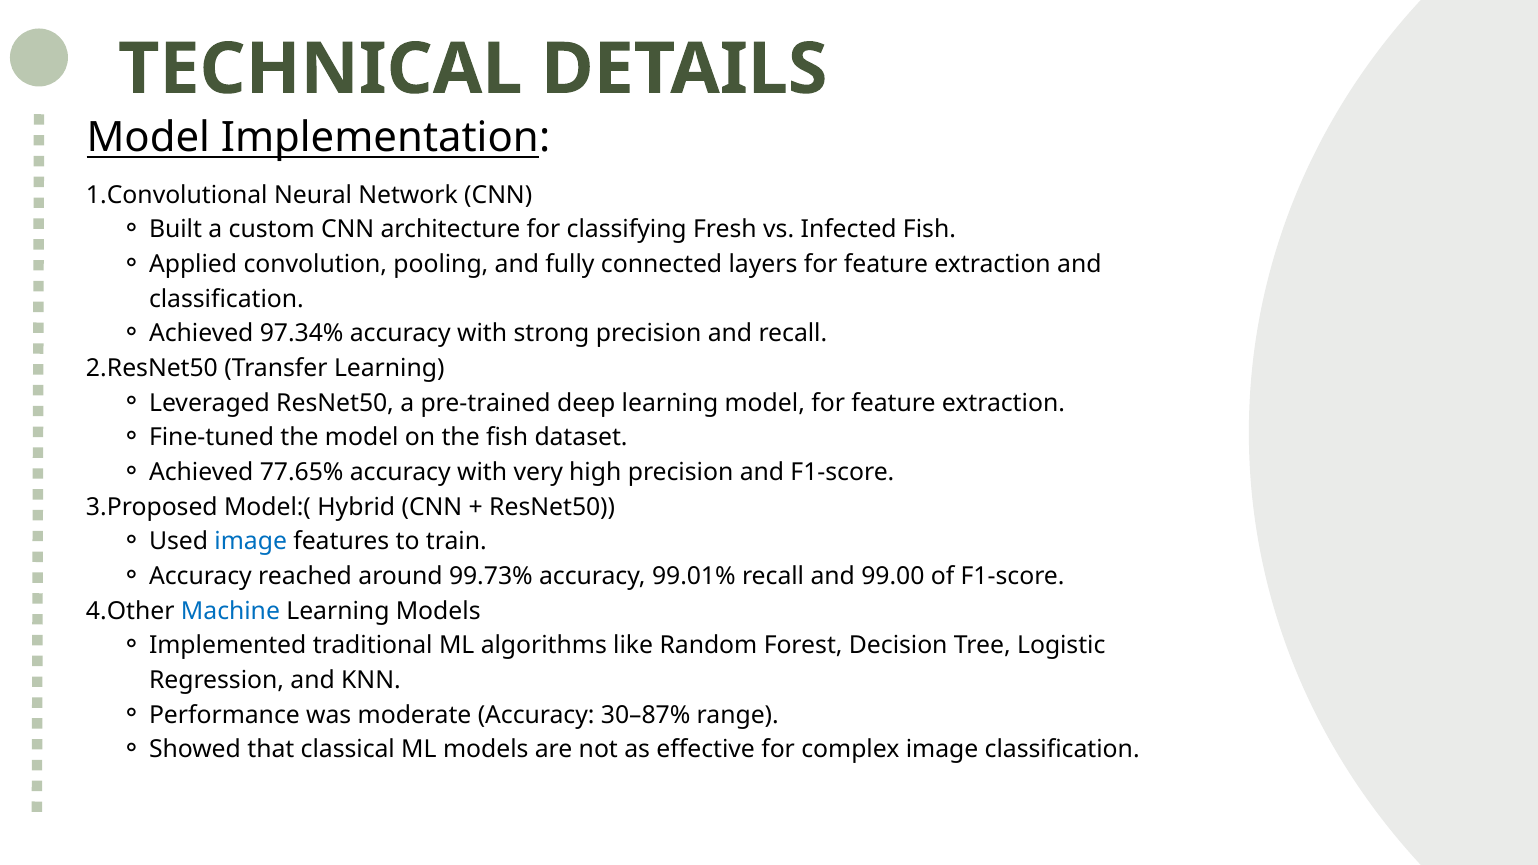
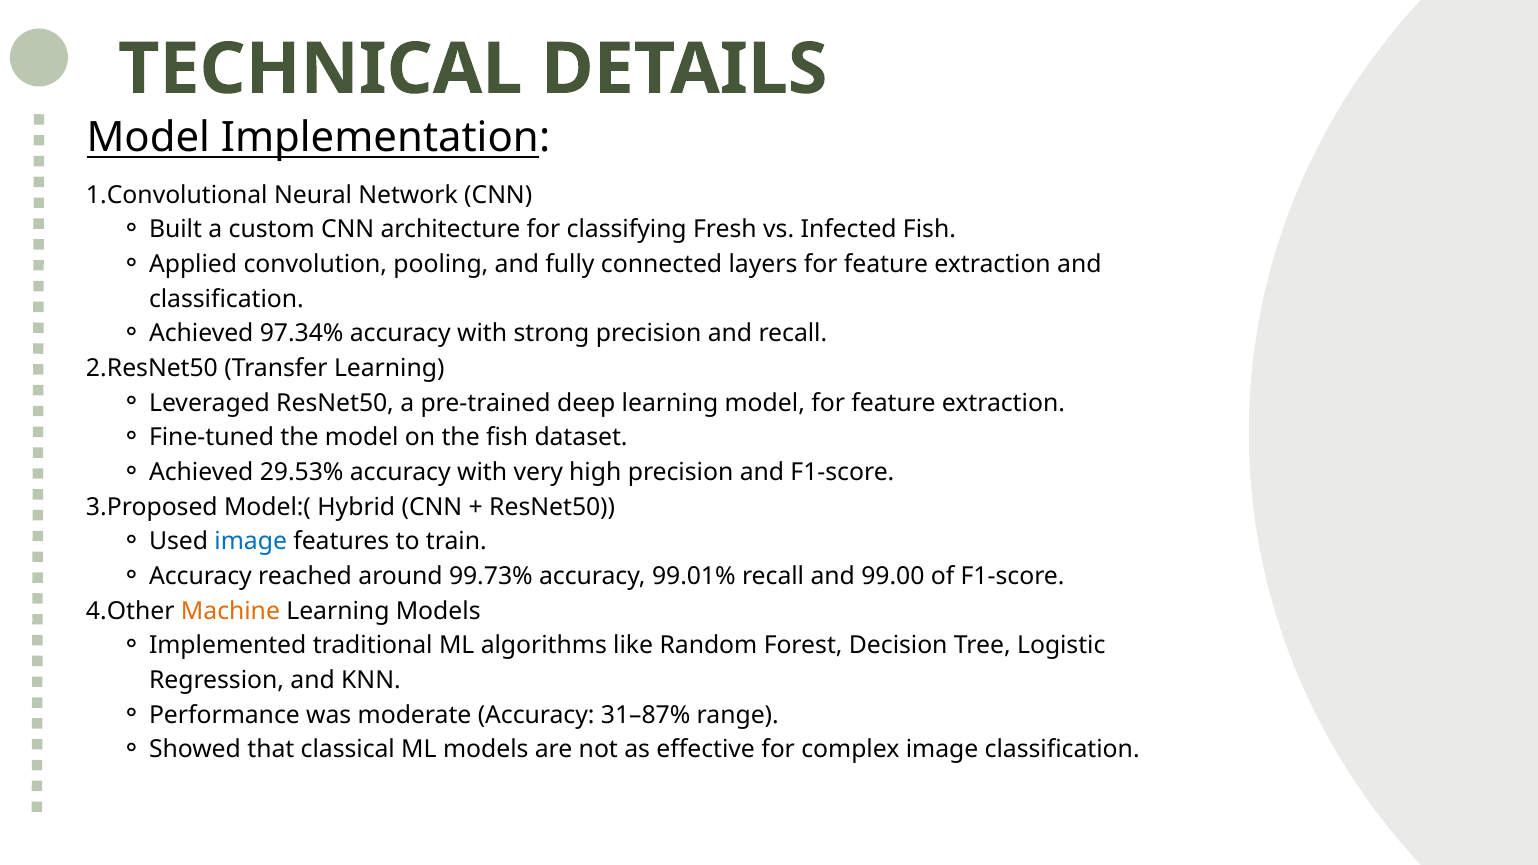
77.65%: 77.65% -> 29.53% (302, 472)
Machine colour: blue -> orange (230, 611)
30–87%: 30–87% -> 31–87% (646, 715)
